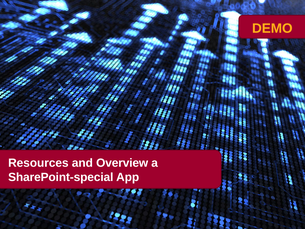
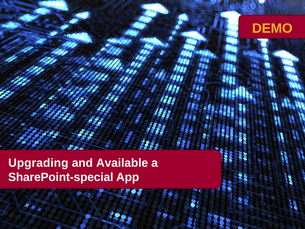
Resources: Resources -> Upgrading (38, 163)
Overview: Overview -> Available (122, 163)
